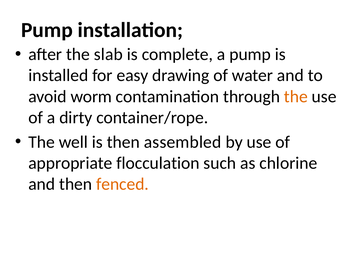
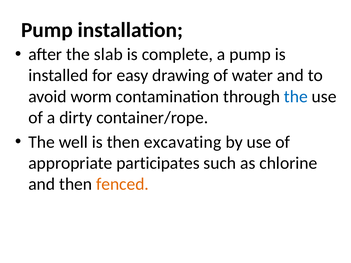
the colour: orange -> blue (296, 97)
assembled: assembled -> excavating (183, 142)
flocculation: flocculation -> participates (158, 163)
